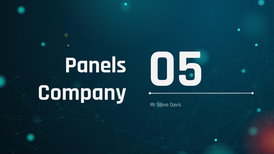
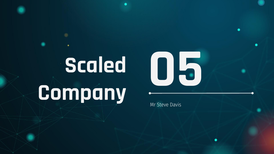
Panels: Panels -> Scaled (96, 65)
